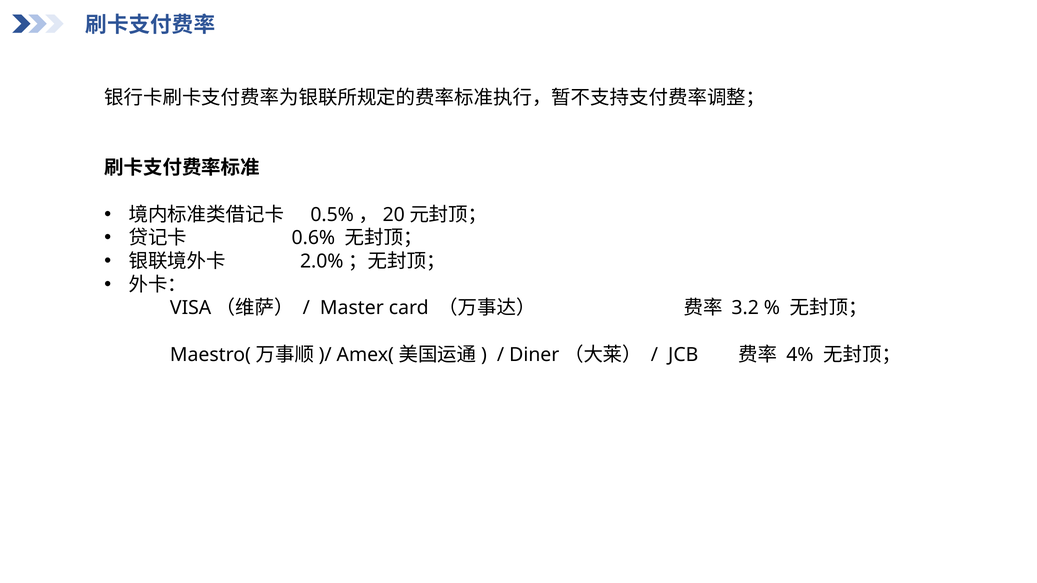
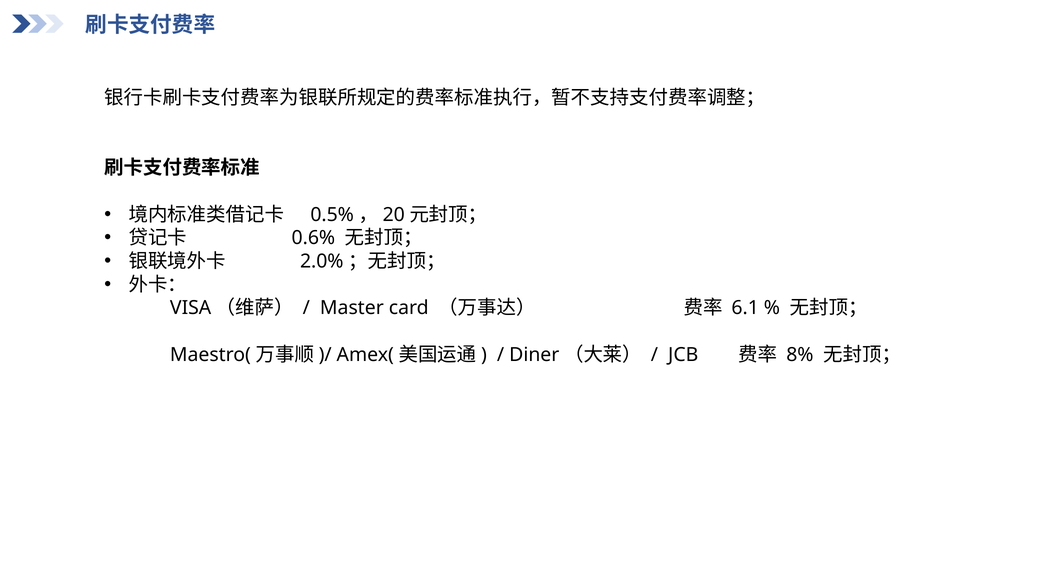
3.2: 3.2 -> 6.1 (745, 308)
4%: 4% -> 8% (800, 355)
